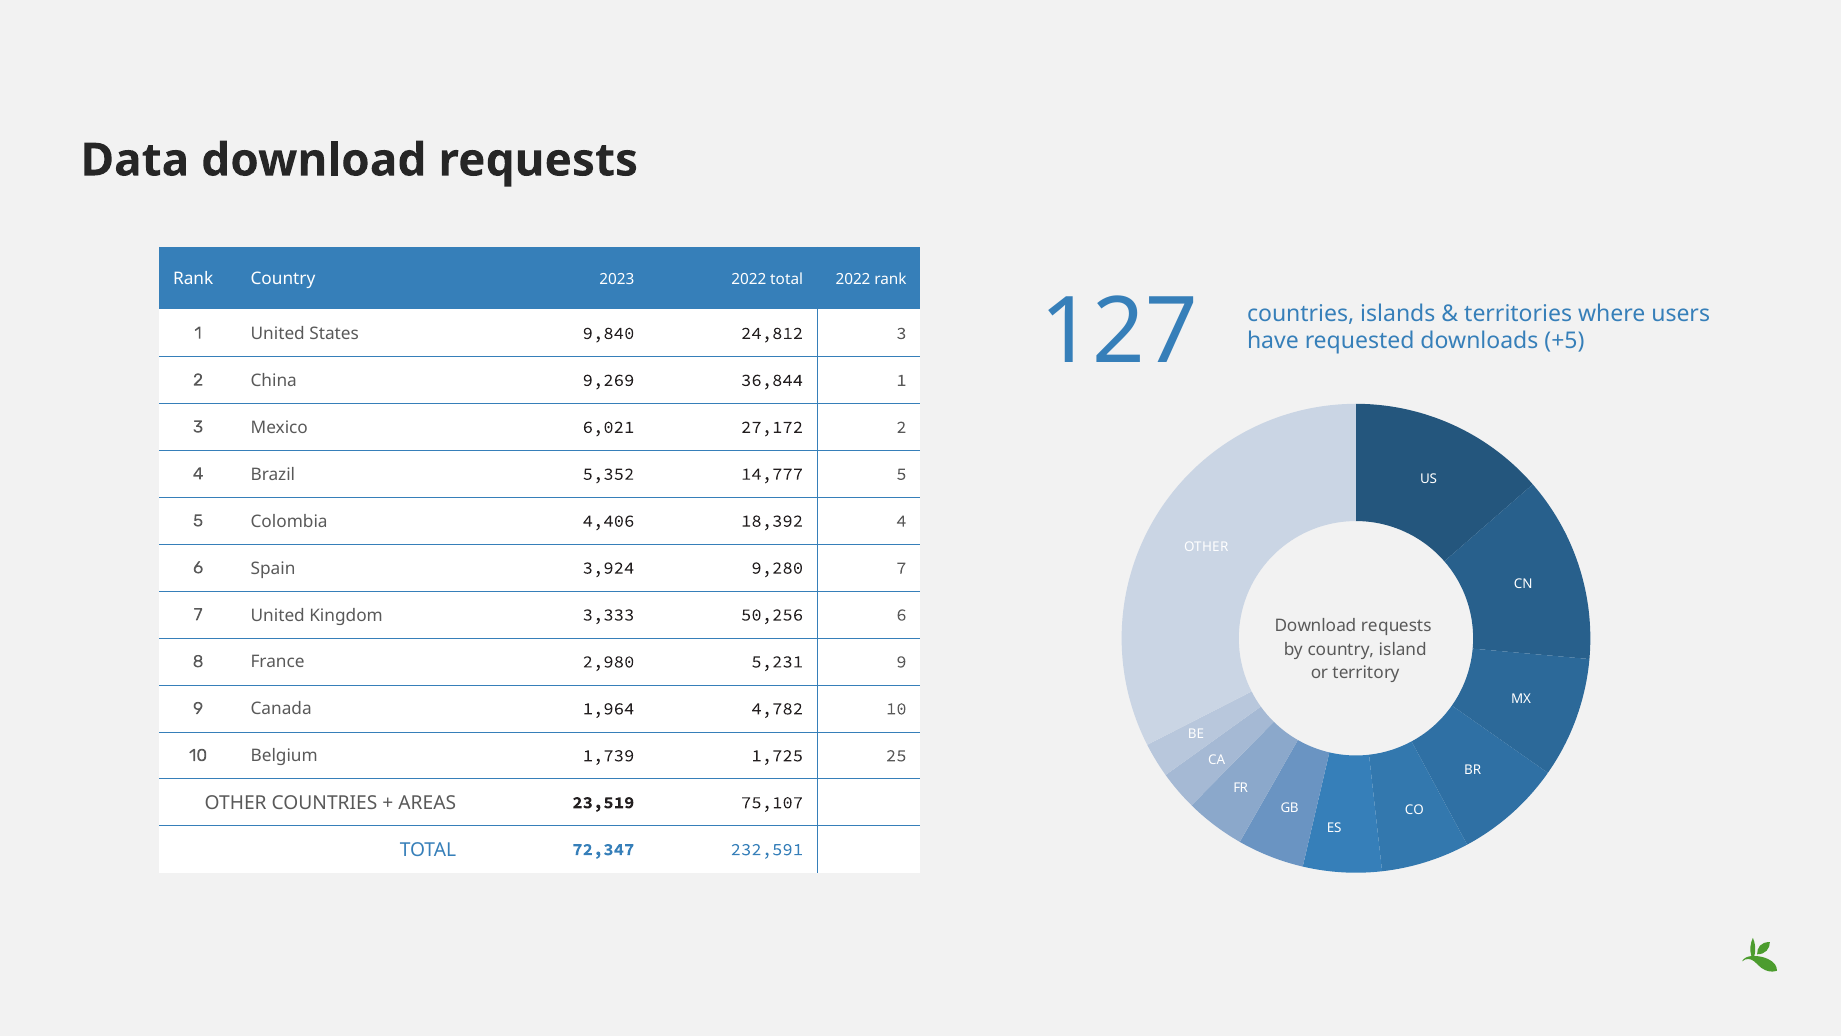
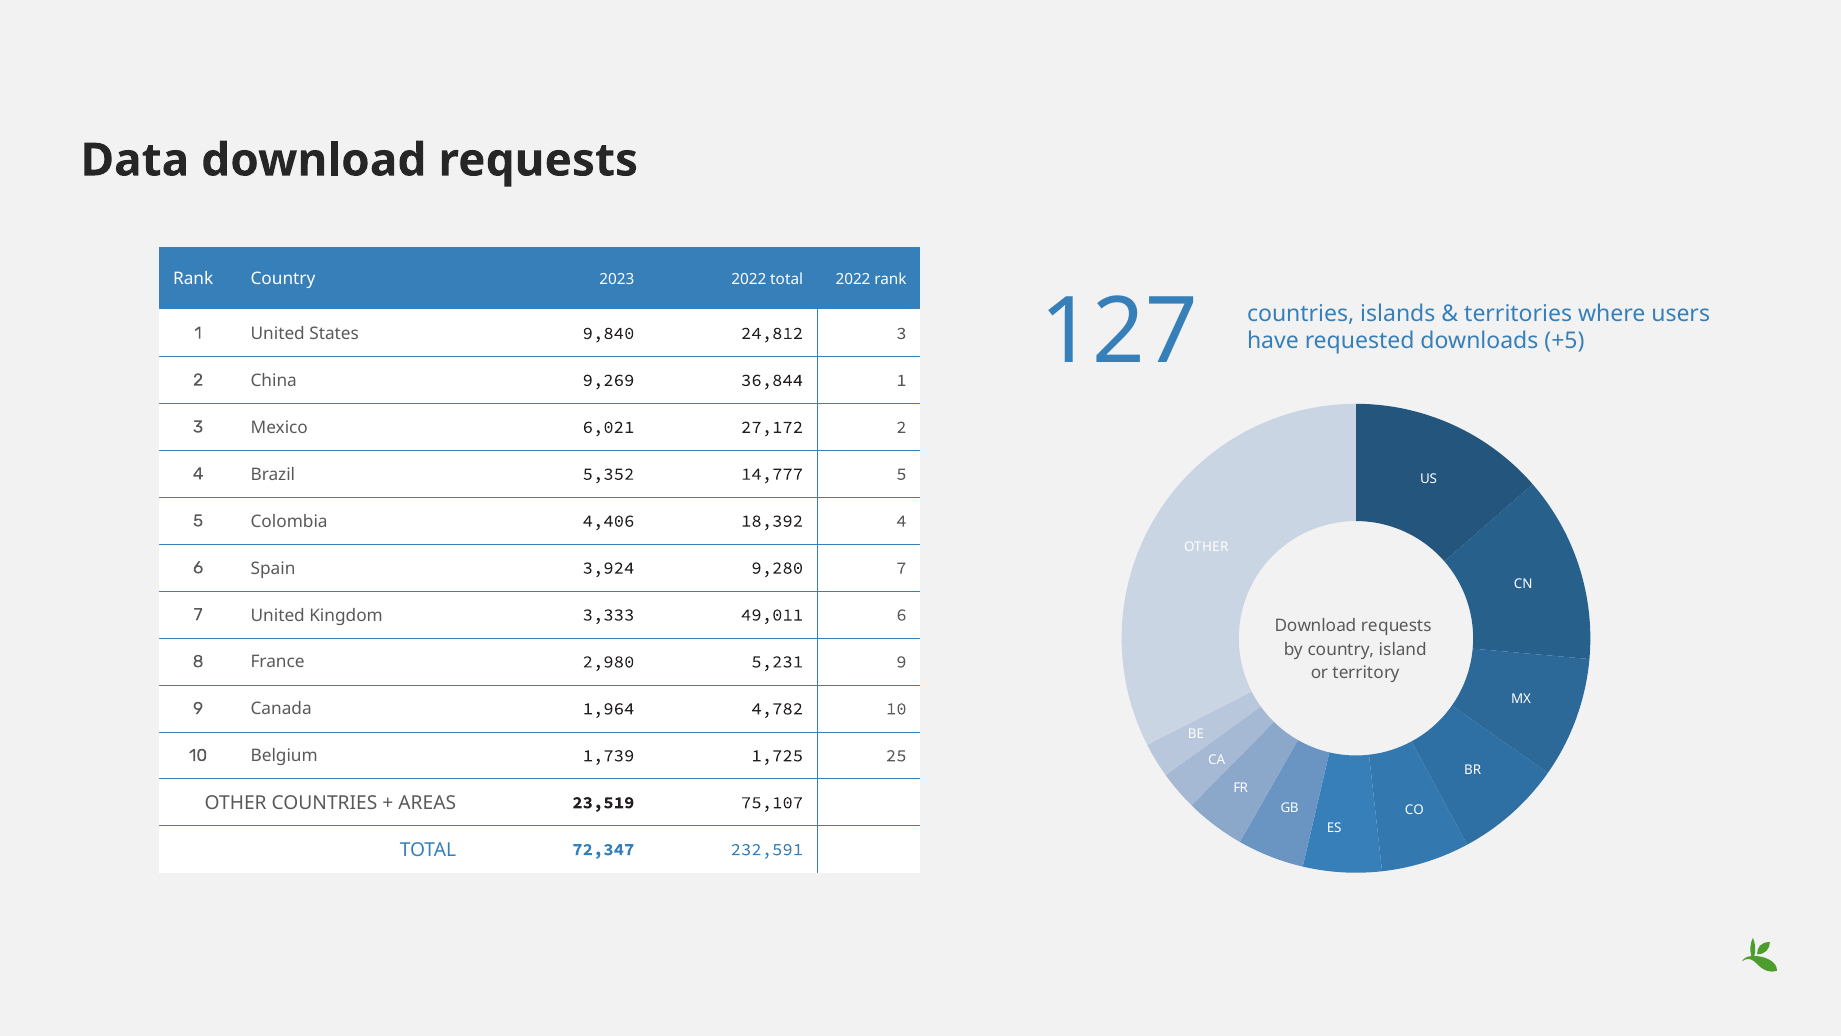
50,256: 50,256 -> 49,011 (772, 615)
